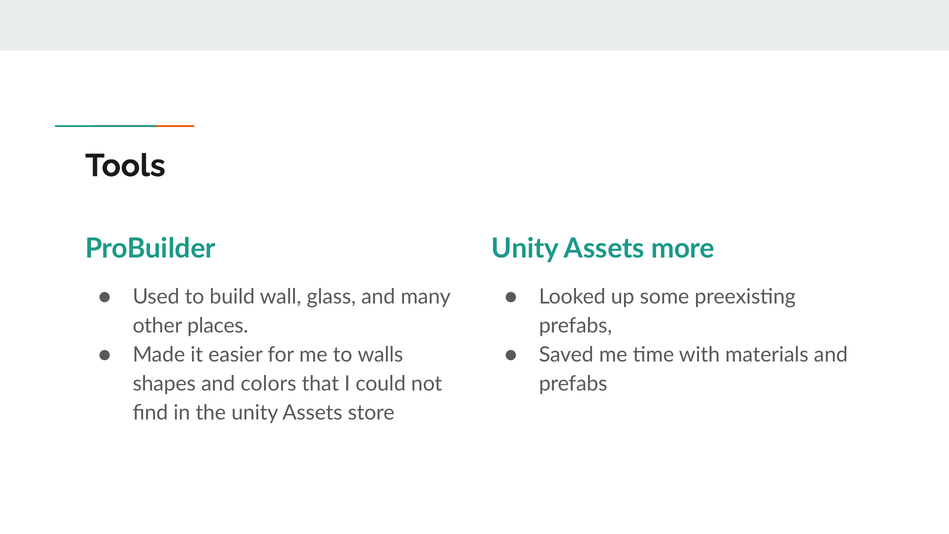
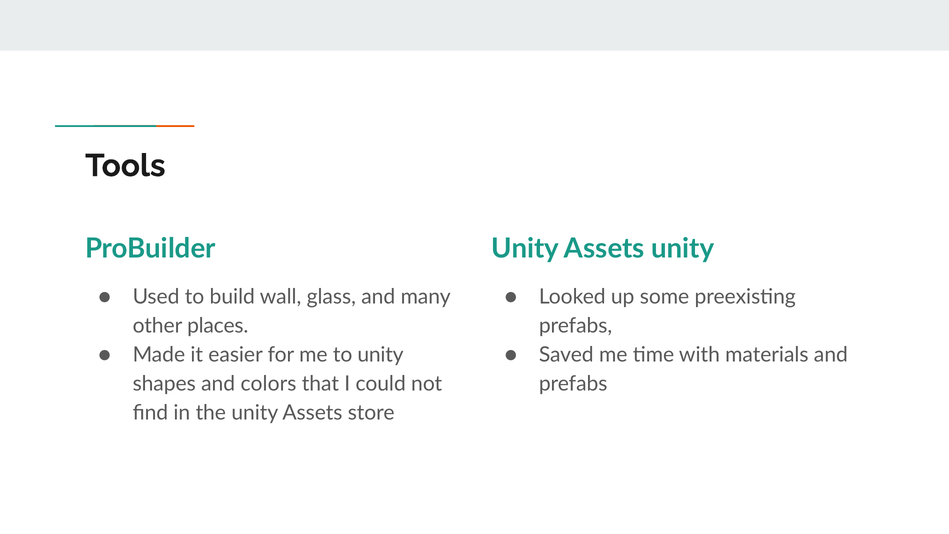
Assets more: more -> unity (683, 248)
to walls: walls -> unity (380, 355)
